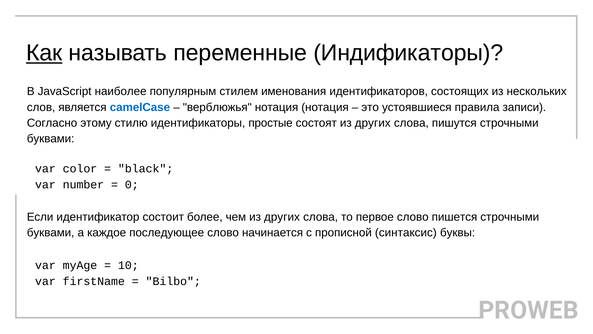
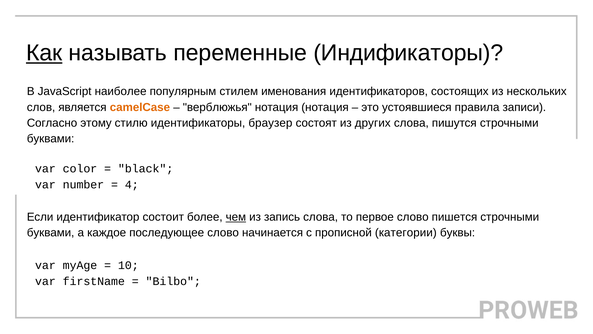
camelCase colour: blue -> orange (140, 107)
простые: простые -> браузер (270, 123)
0: 0 -> 4 (132, 184)
чем underline: none -> present (236, 217)
других: других -> запись (282, 217)
синтаксис: синтаксис -> категории (406, 232)
